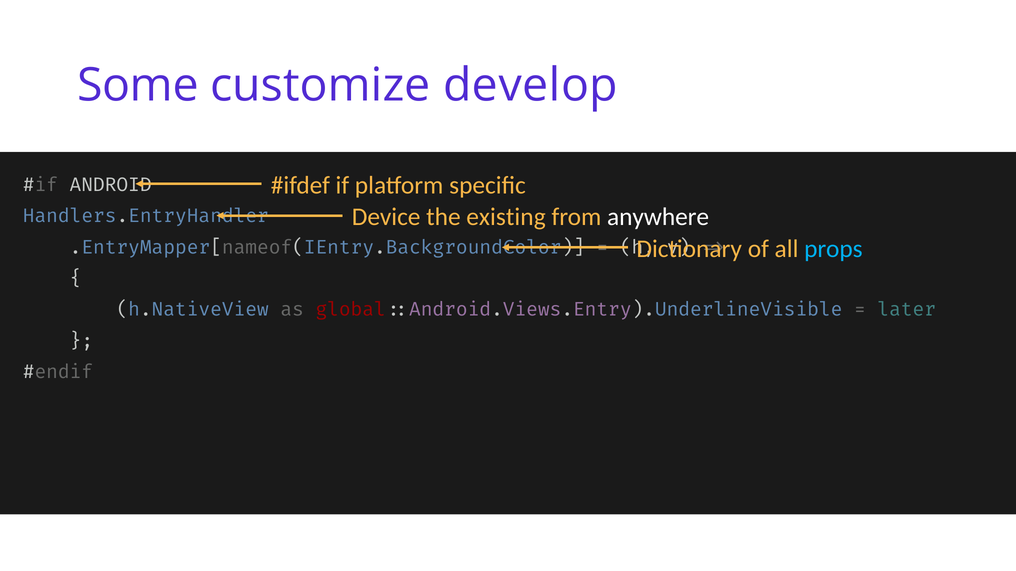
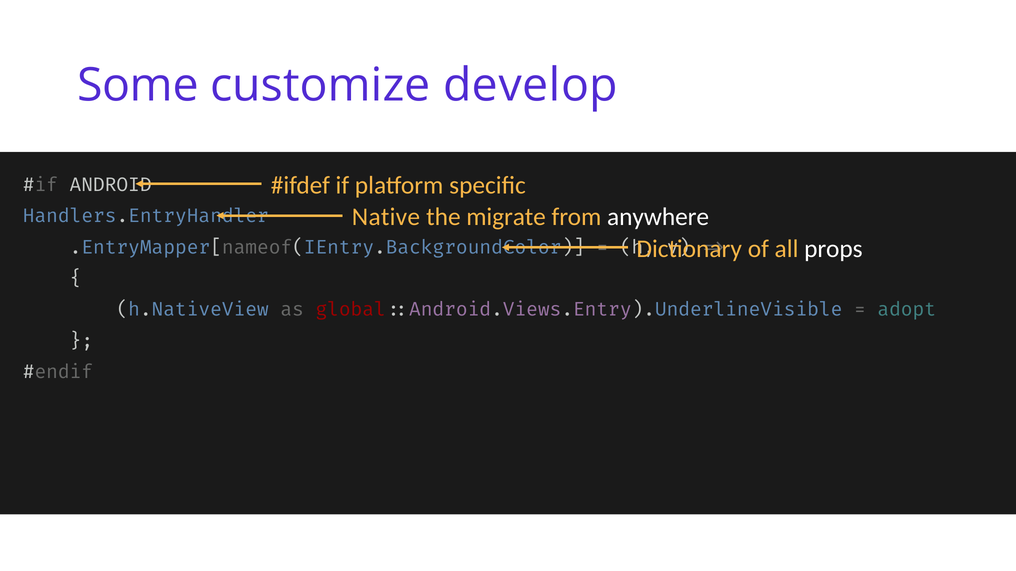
Device: Device -> Native (386, 217)
existing: existing -> migrate (506, 217)
props colour: light blue -> white (833, 249)
later: later -> adopt (907, 310)
